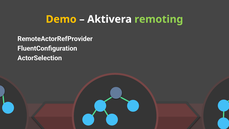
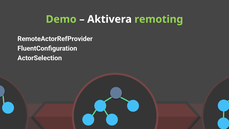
Demo colour: yellow -> light green (61, 19)
